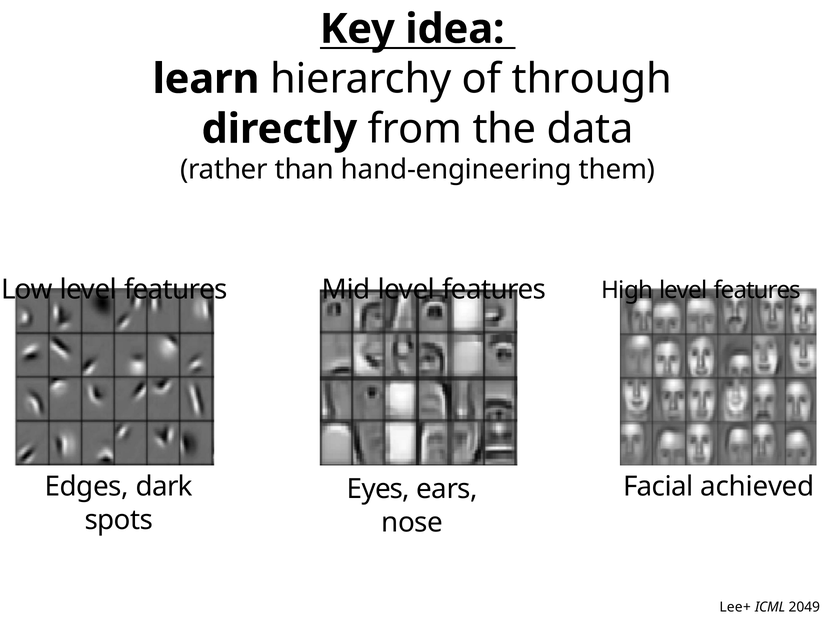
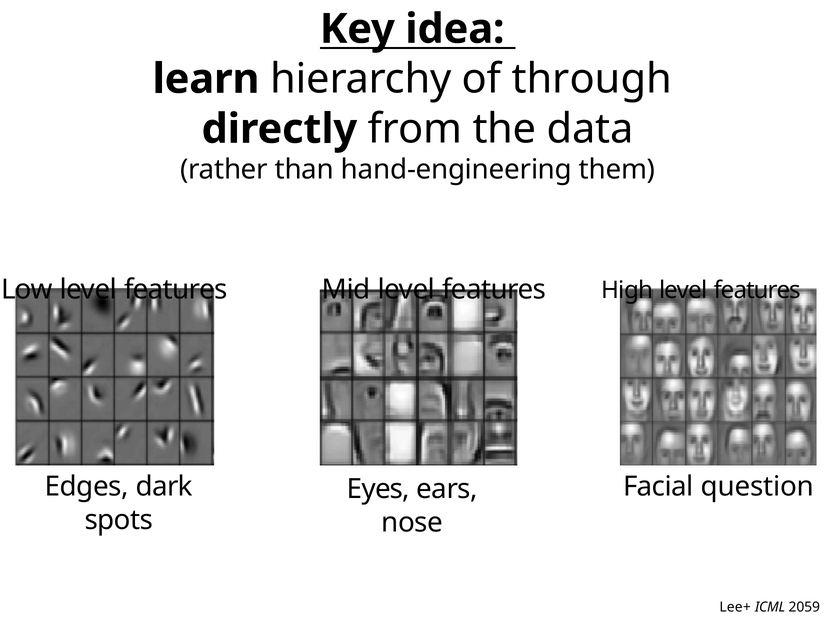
achieved: achieved -> question (757, 487)
2049: 2049 -> 2059 (804, 608)
